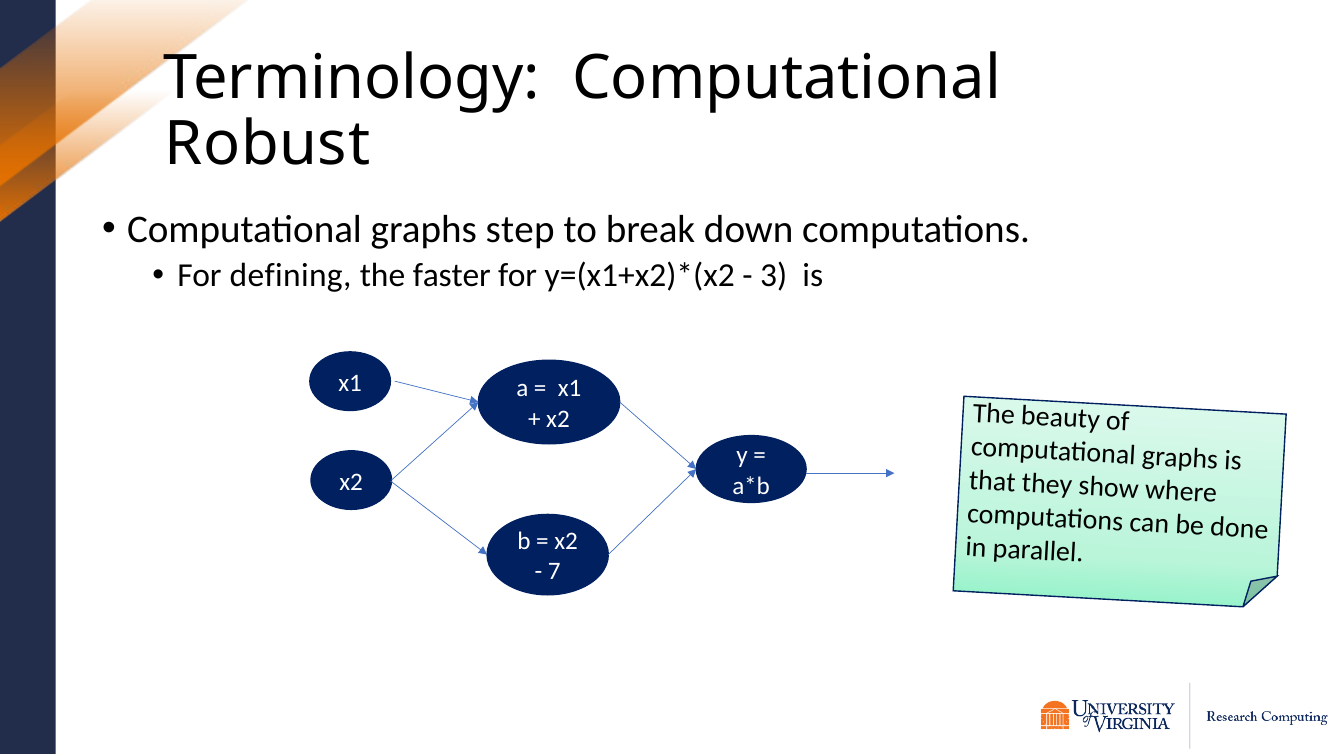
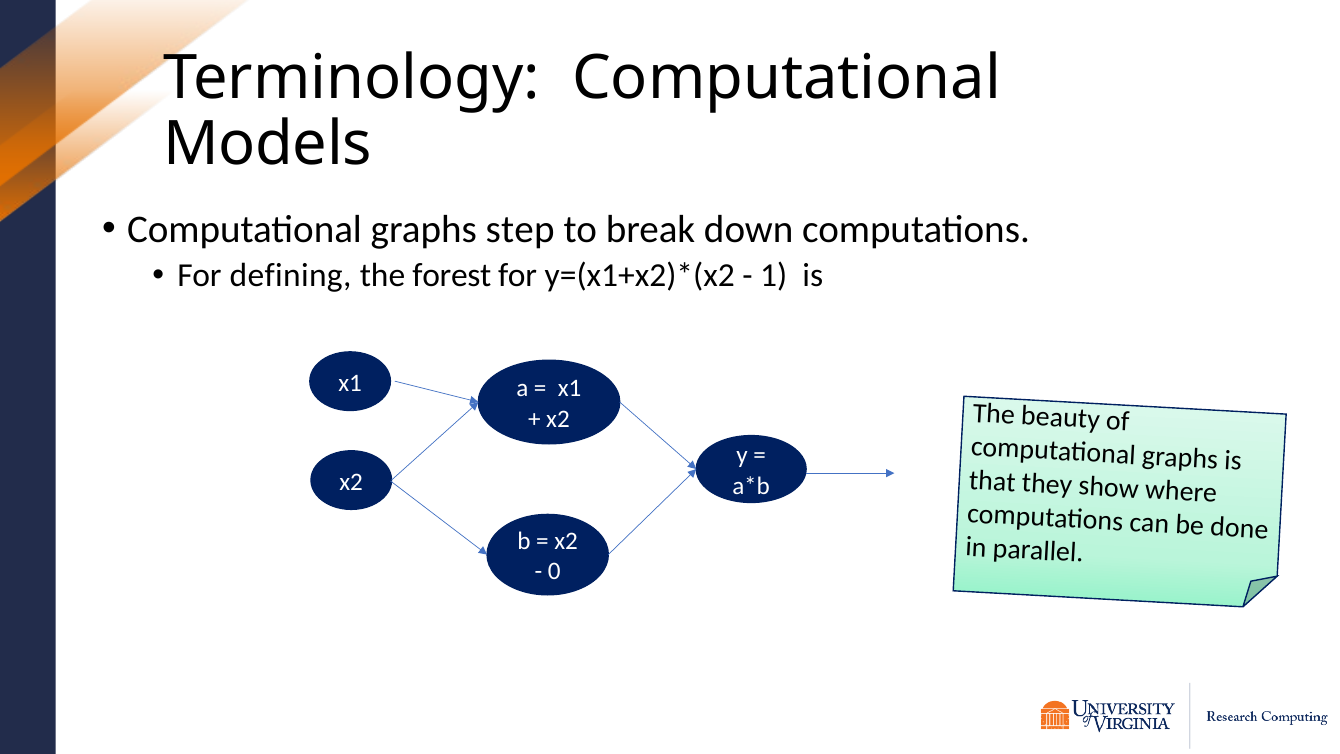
Robust: Robust -> Models (268, 144)
faster: faster -> forest (452, 275)
3: 3 -> 1 (774, 275)
7: 7 -> 0 (554, 571)
